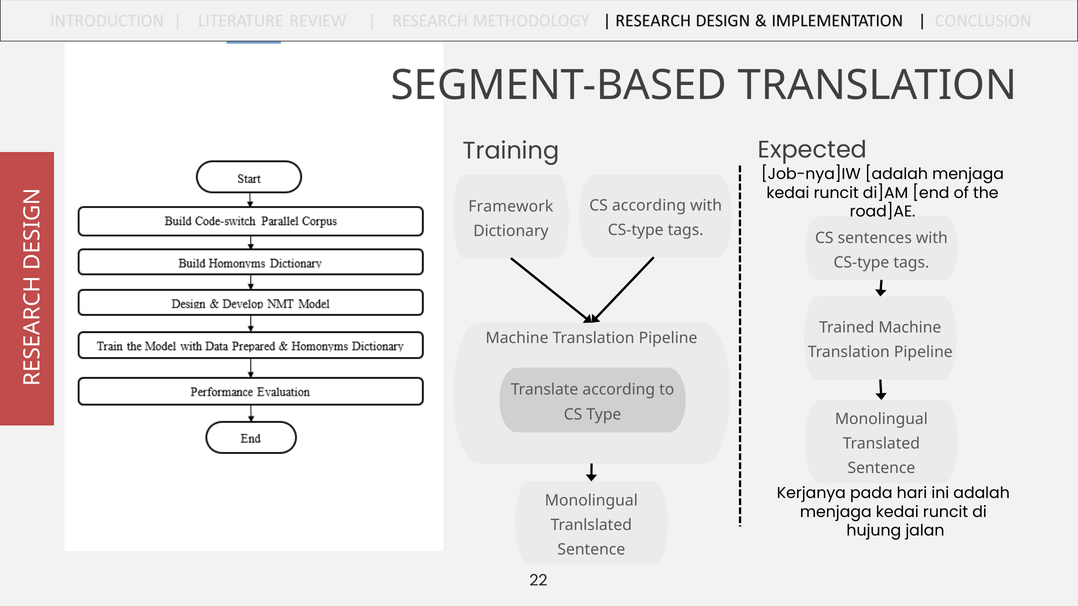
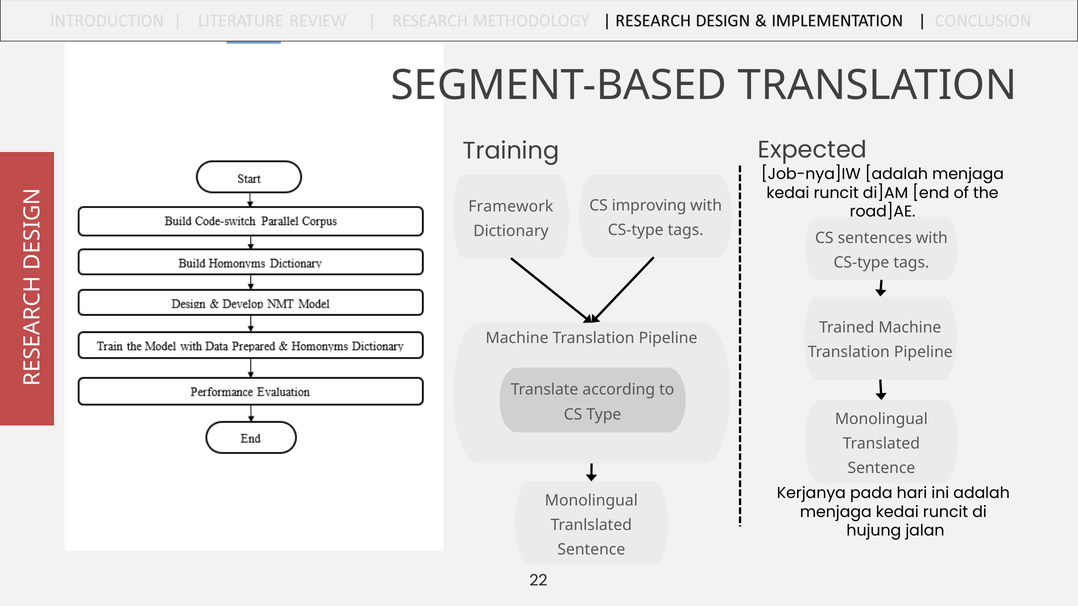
CS according: according -> improving (649, 206)
